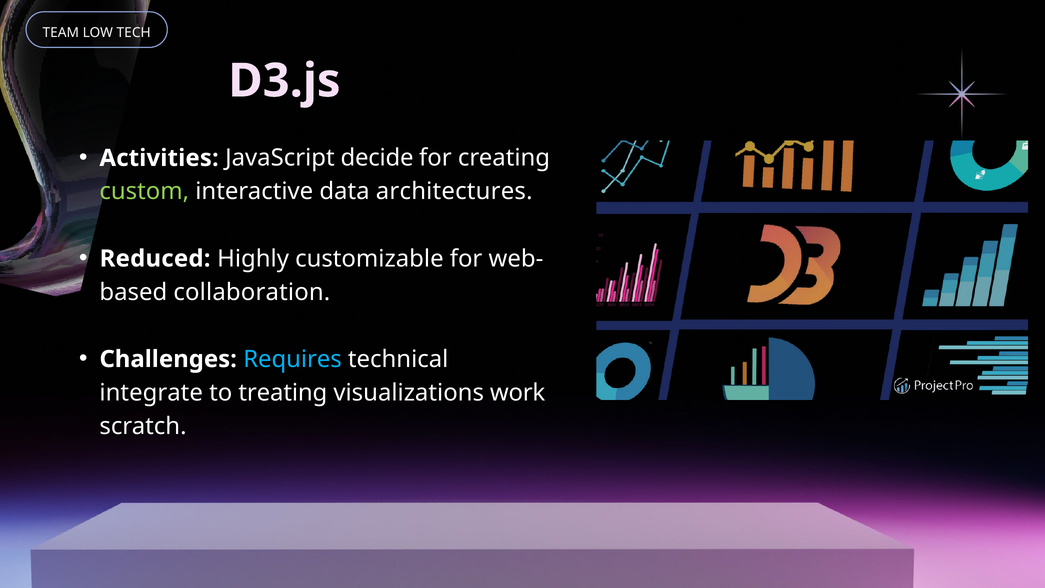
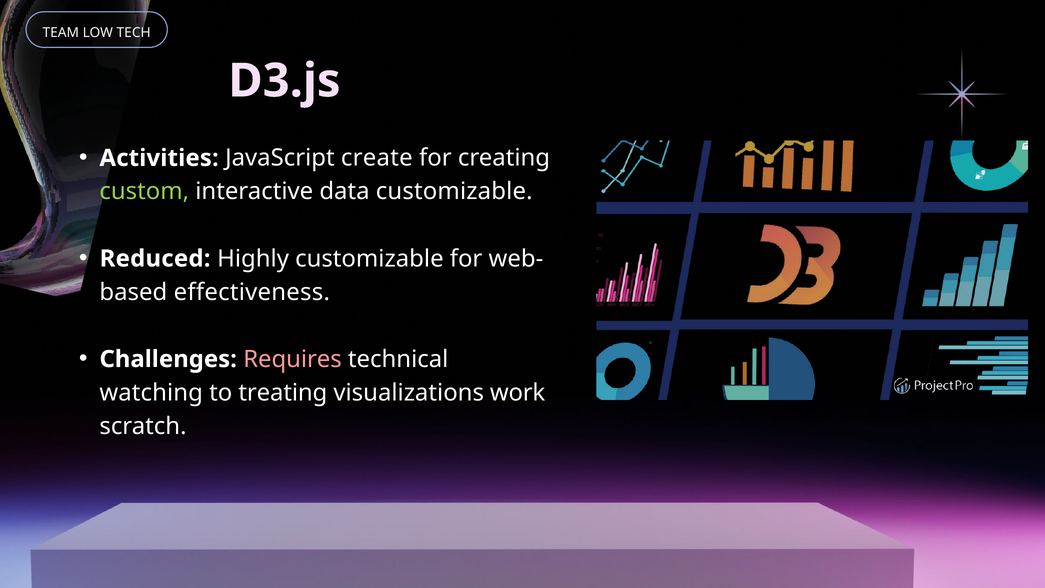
decide: decide -> create (377, 158)
data architectures: architectures -> customizable (454, 192)
collaboration: collaboration -> effectiveness (252, 292)
Requires colour: light blue -> pink (293, 359)
integrate: integrate -> watching (151, 393)
